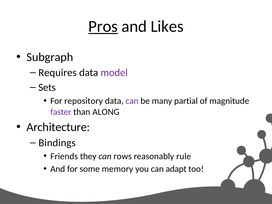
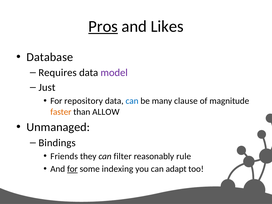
Subgraph: Subgraph -> Database (50, 57)
Sets: Sets -> Just (47, 87)
can colour: purple -> blue (132, 101)
partial: partial -> clause (186, 101)
faster colour: purple -> orange (61, 112)
ALONG: ALONG -> ALLOW (106, 112)
Architecture: Architecture -> Unmanaged (58, 127)
rows: rows -> filter (123, 156)
for underline: none -> present (72, 169)
memory: memory -> indexing (117, 169)
